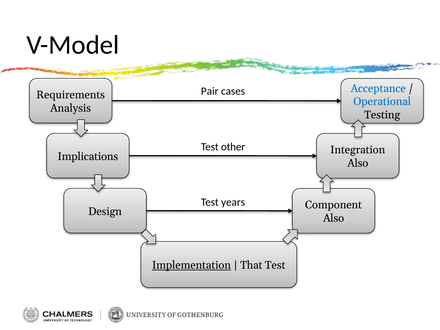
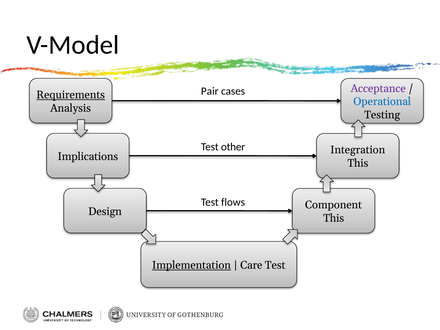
Acceptance colour: blue -> purple (378, 88)
Requirements underline: none -> present (71, 95)
Also: Also -> This (358, 163)
years: years -> flows (233, 202)
Also: Also -> This (334, 218)
That: That -> Care (251, 265)
